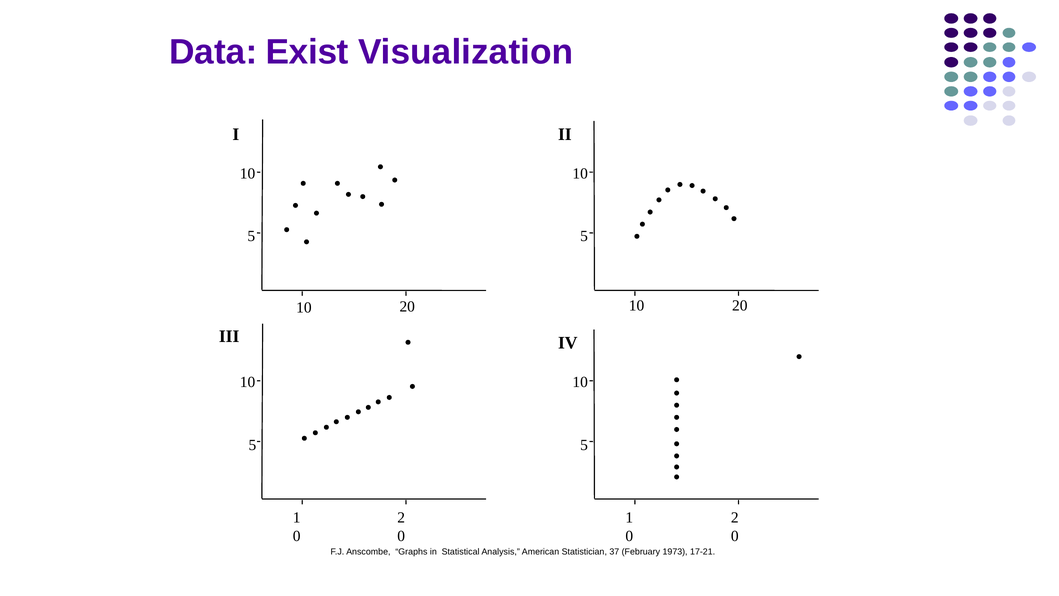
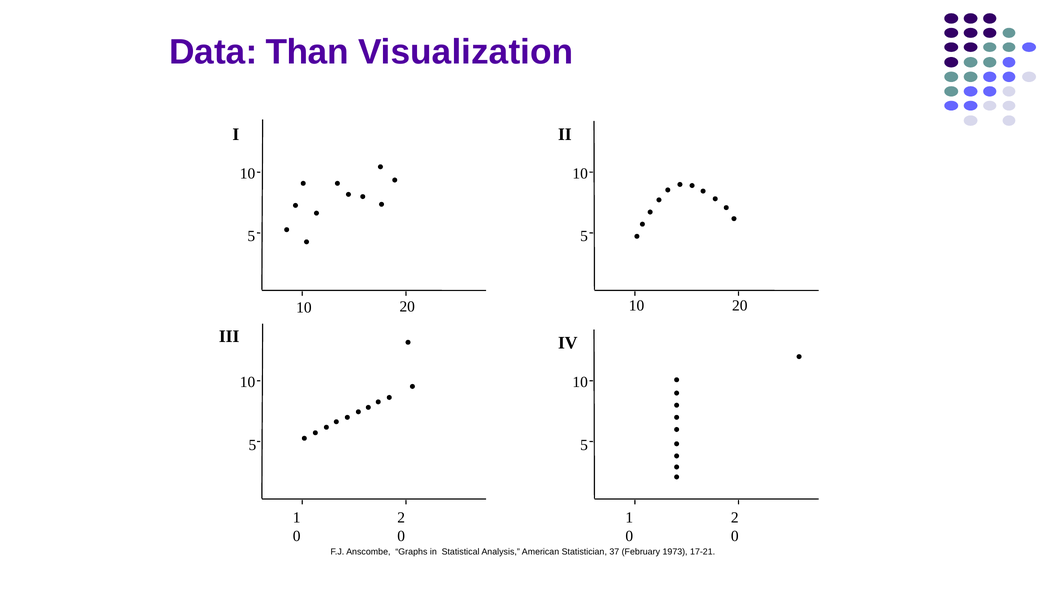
Exist: Exist -> Than (307, 52)
